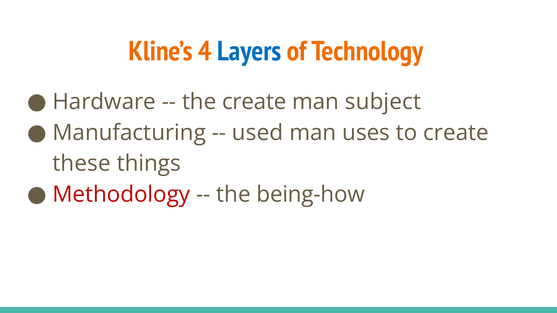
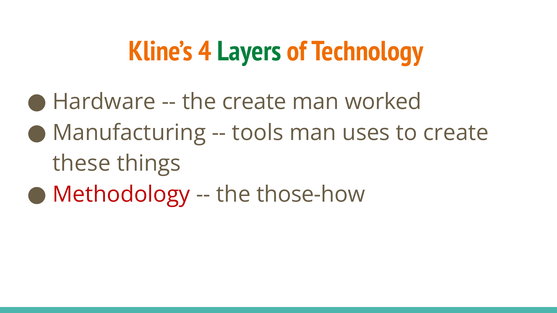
Layers colour: blue -> green (249, 51)
subject: subject -> worked (383, 102)
used: used -> tools (258, 133)
being-how: being-how -> those-how (311, 195)
